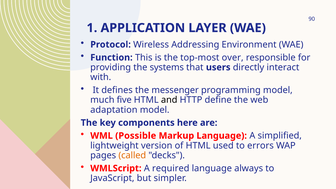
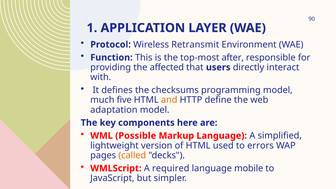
Addressing: Addressing -> Retransmit (195, 45)
over: over -> after (233, 58)
systems: systems -> affected (167, 67)
messenger: messenger -> checksums (175, 90)
and colour: black -> orange (169, 100)
always: always -> mobile (249, 168)
